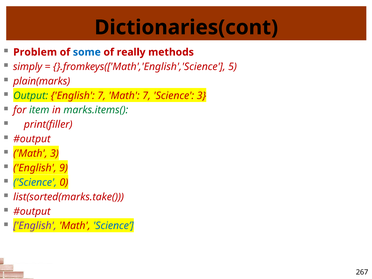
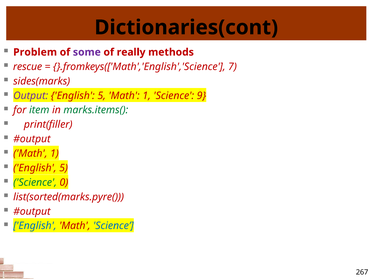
some colour: blue -> purple (87, 52)
simply: simply -> rescue (28, 67)
5: 5 -> 7 (232, 67)
plain(marks: plain(marks -> sides(marks (42, 81)
Output colour: green -> purple (31, 96)
7: 7 -> 5 (102, 96)
7: 7 -> 1 (147, 96)
Science 3: 3 -> 9 (201, 96)
3: 3 -> 1 (54, 153)
9: 9 -> 5 (64, 168)
Science colour: blue -> green (35, 182)
list(sorted(marks.take(: list(sorted(marks.take( -> list(sorted(marks.pyre( (69, 197)
English colour: purple -> blue (35, 226)
